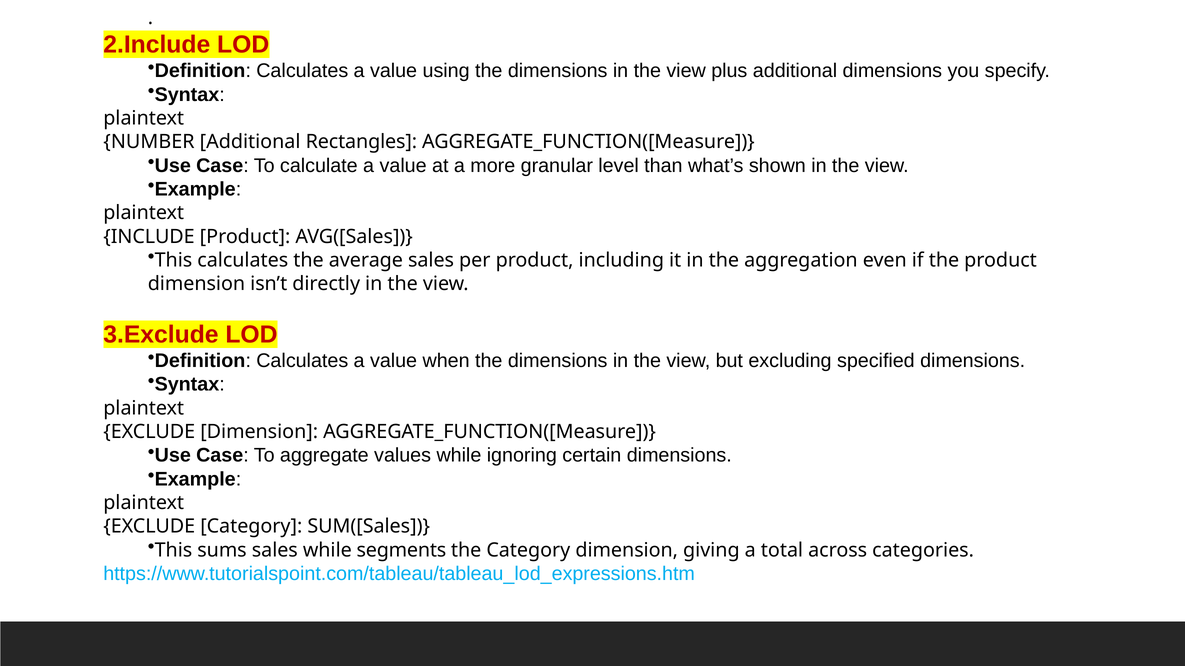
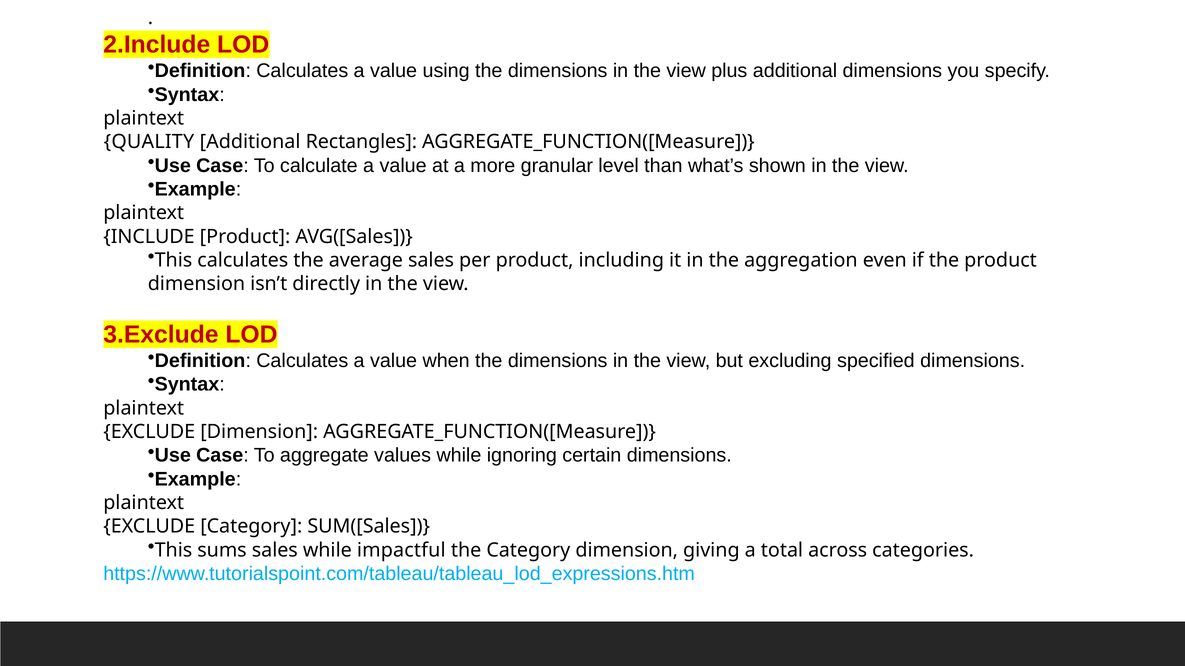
NUMBER: NUMBER -> QUALITY (149, 142)
segments: segments -> impactful (401, 551)
